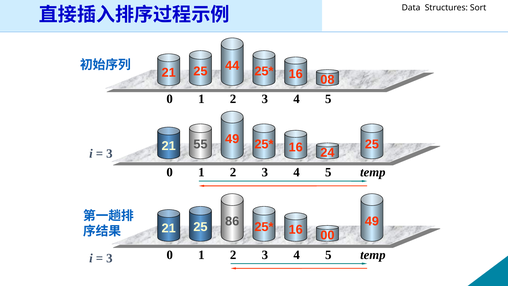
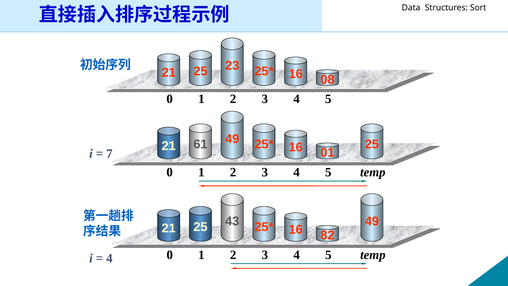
44: 44 -> 23 (232, 66)
55: 55 -> 61 (200, 144)
24: 24 -> 01 (327, 153)
3: 3 -> 7 (109, 153)
86: 86 -> 43 (232, 221)
00: 00 -> 82 (327, 235)
3: 3 -> 4 (109, 258)
